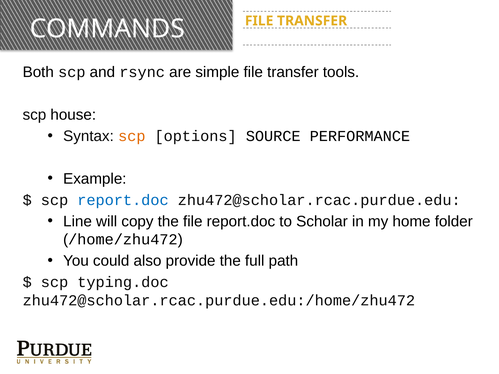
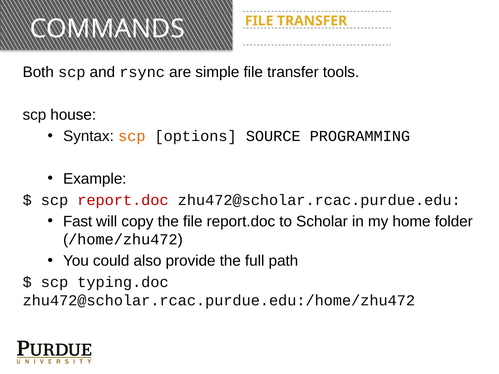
PERFORMANCE: PERFORMANCE -> PROGRAMMING (360, 136)
report.doc colour: blue -> red (123, 200)
Line: Line -> Fast (78, 222)
